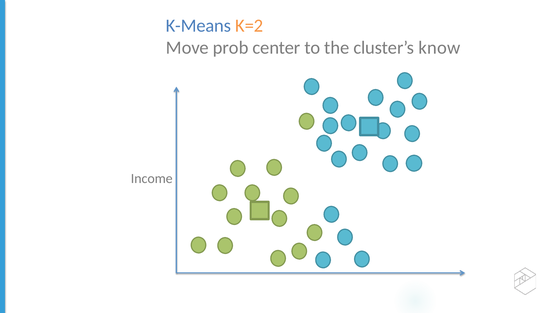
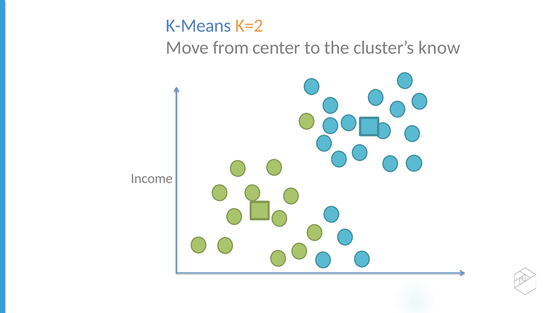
prob: prob -> from (231, 48)
